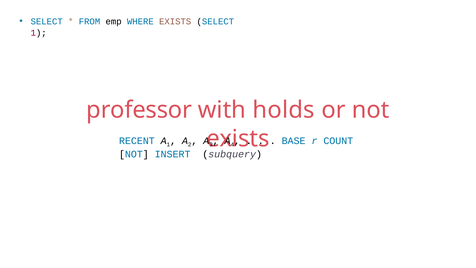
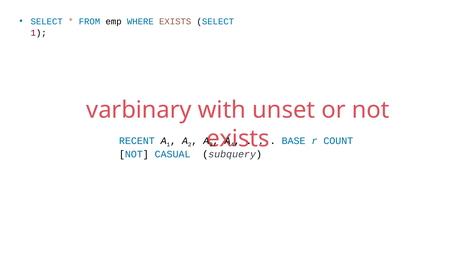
professor: professor -> varbinary (139, 110)
holds: holds -> unset (284, 110)
INSERT: INSERT -> CASUAL (173, 154)
